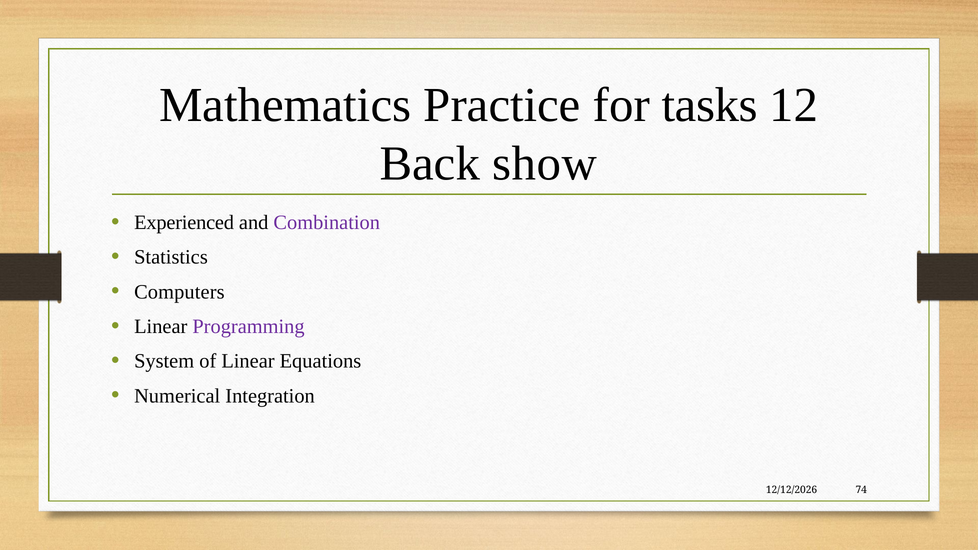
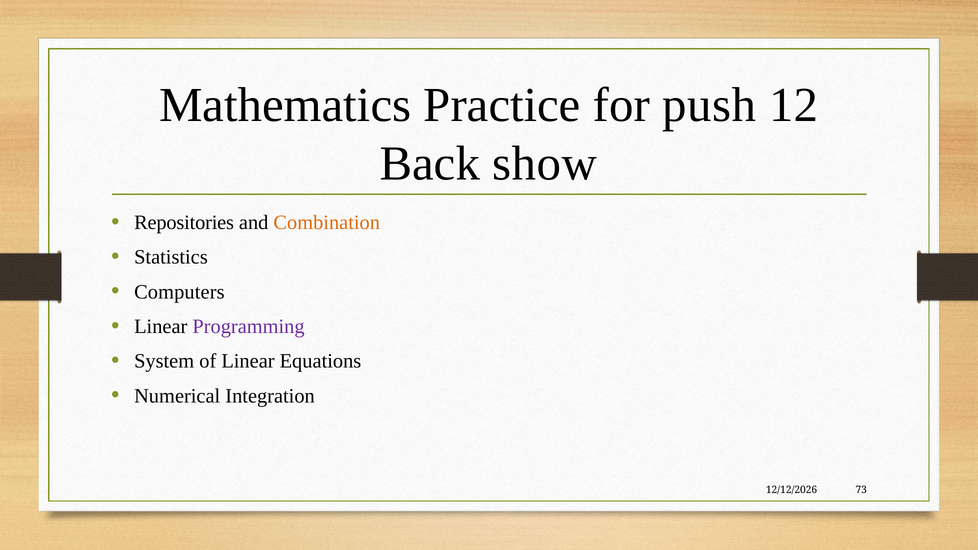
tasks: tasks -> push (709, 105)
Experienced: Experienced -> Repositories (184, 222)
Combination colour: purple -> orange (327, 222)
74: 74 -> 73 (861, 490)
